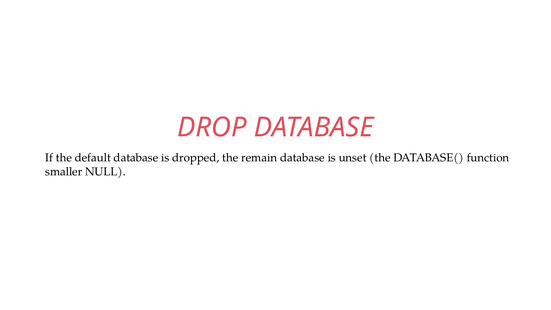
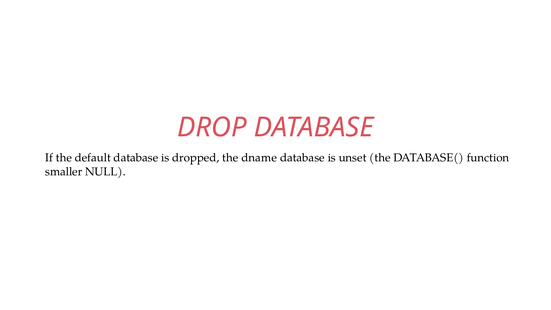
remain: remain -> dname (259, 158)
